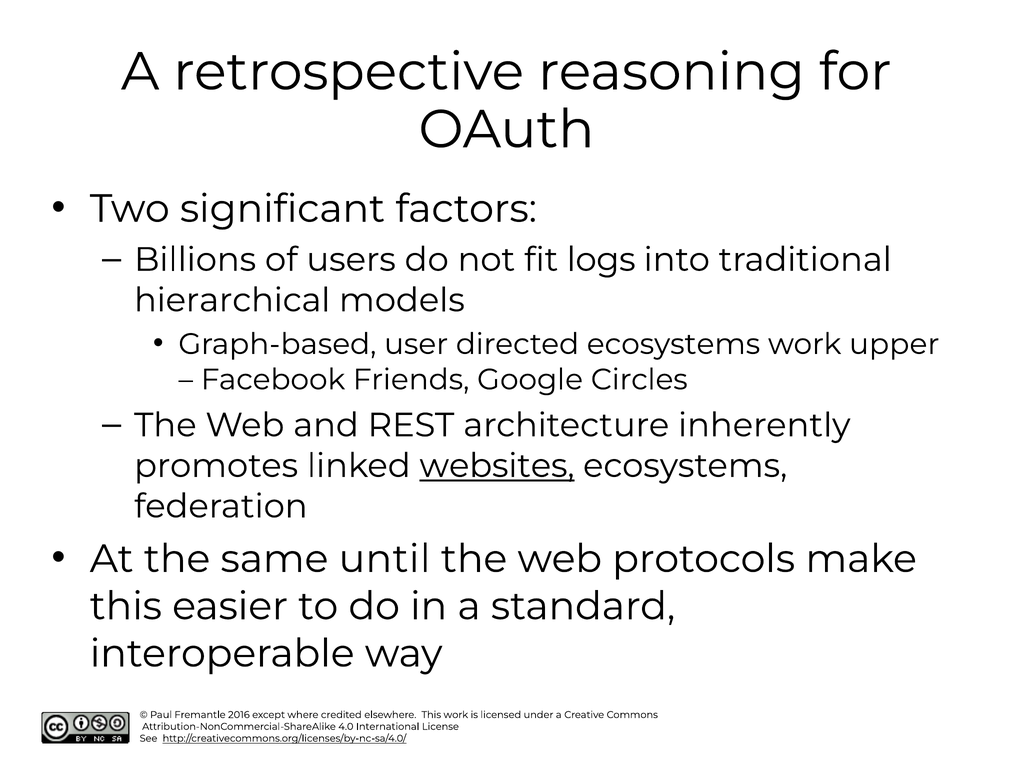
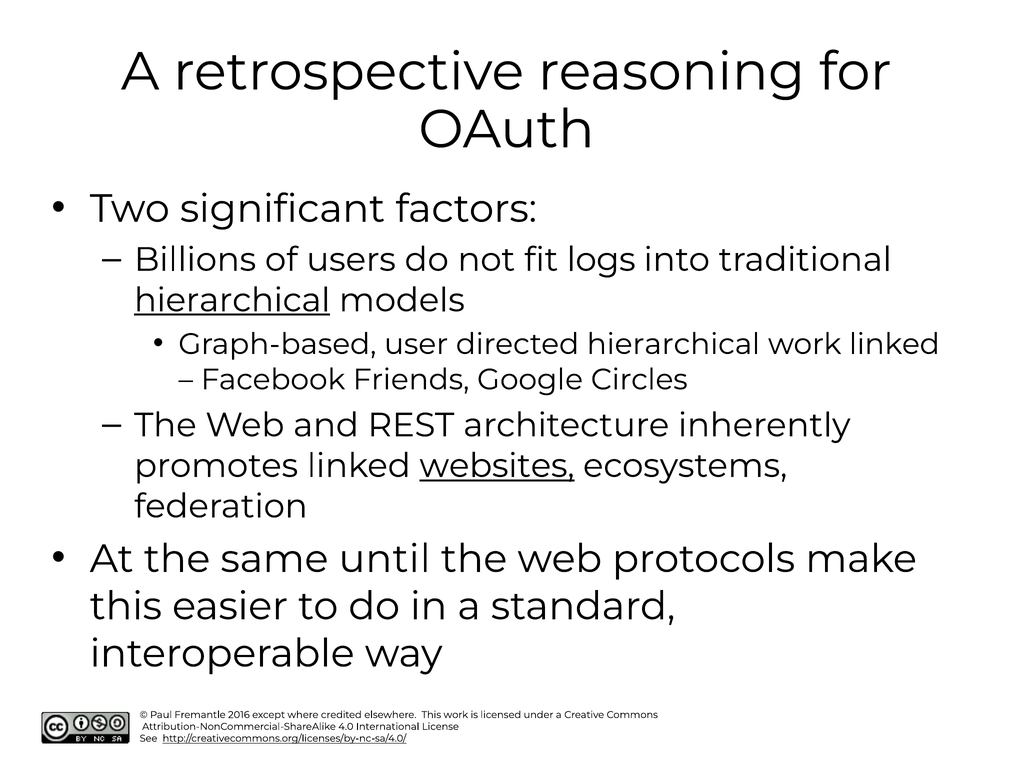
hierarchical underline: none -> present (232, 300)
directed ecosystems: ecosystems -> hierarchical (673, 344)
work upper: upper -> linked (894, 344)
